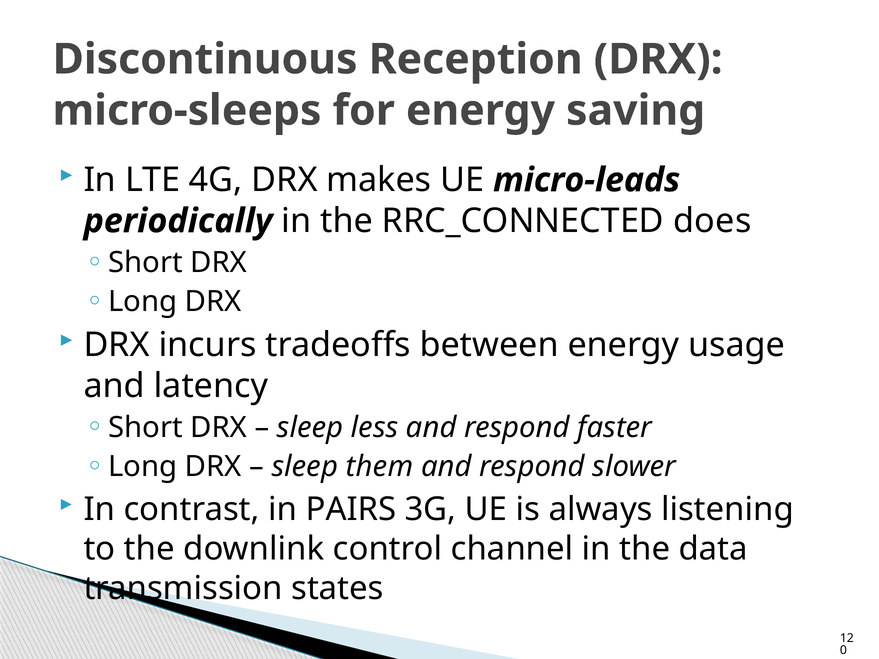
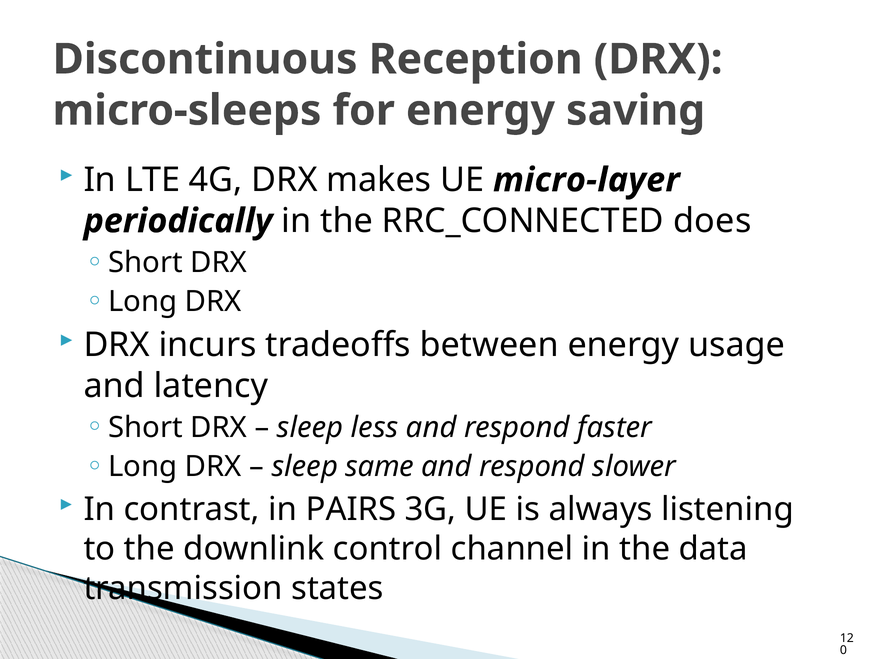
micro-leads: micro-leads -> micro-layer (586, 180)
them: them -> same (380, 467)
